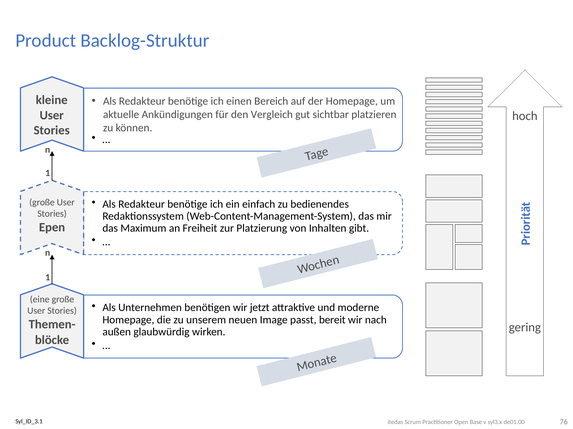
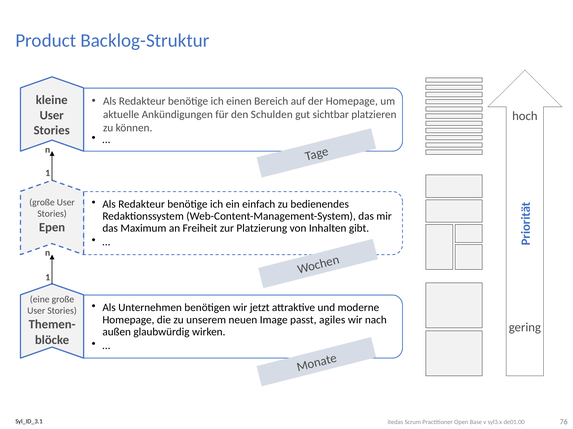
Vergleich: Vergleich -> Schulden (272, 115)
bereit: bereit -> agiles (332, 320)
